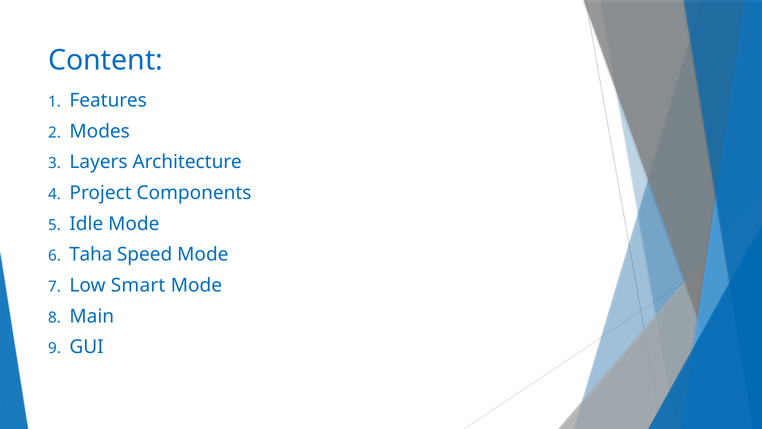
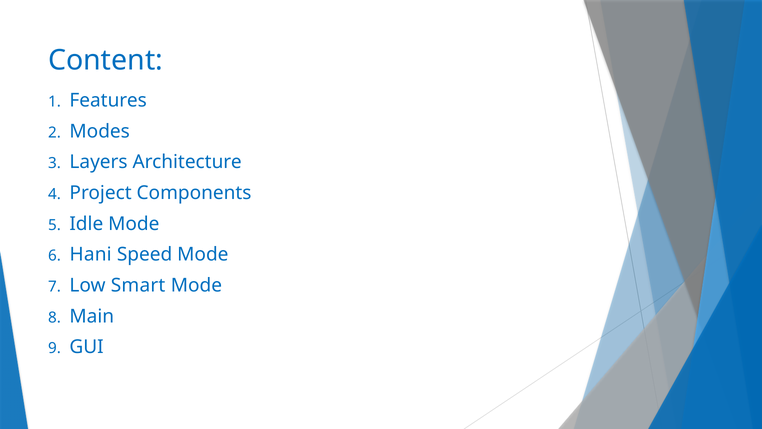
Taha: Taha -> Hani (91, 254)
